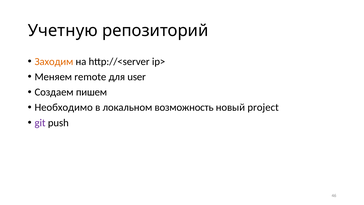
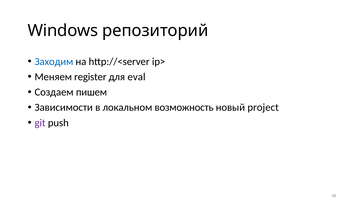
Учетную: Учетную -> Windows (63, 31)
Заходим colour: orange -> blue (54, 62)
remote: remote -> register (90, 77)
user: user -> eval (137, 77)
Необходимо: Необходимо -> Зависимости (64, 107)
